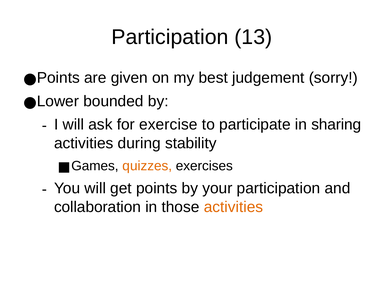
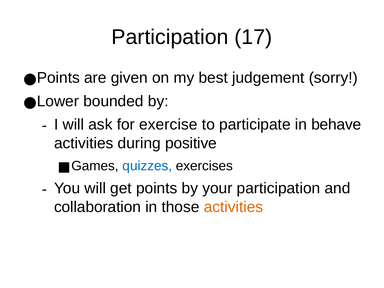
13: 13 -> 17 (253, 37)
sharing: sharing -> behave (336, 125)
stability: stability -> positive (191, 143)
quizzes colour: orange -> blue (147, 166)
